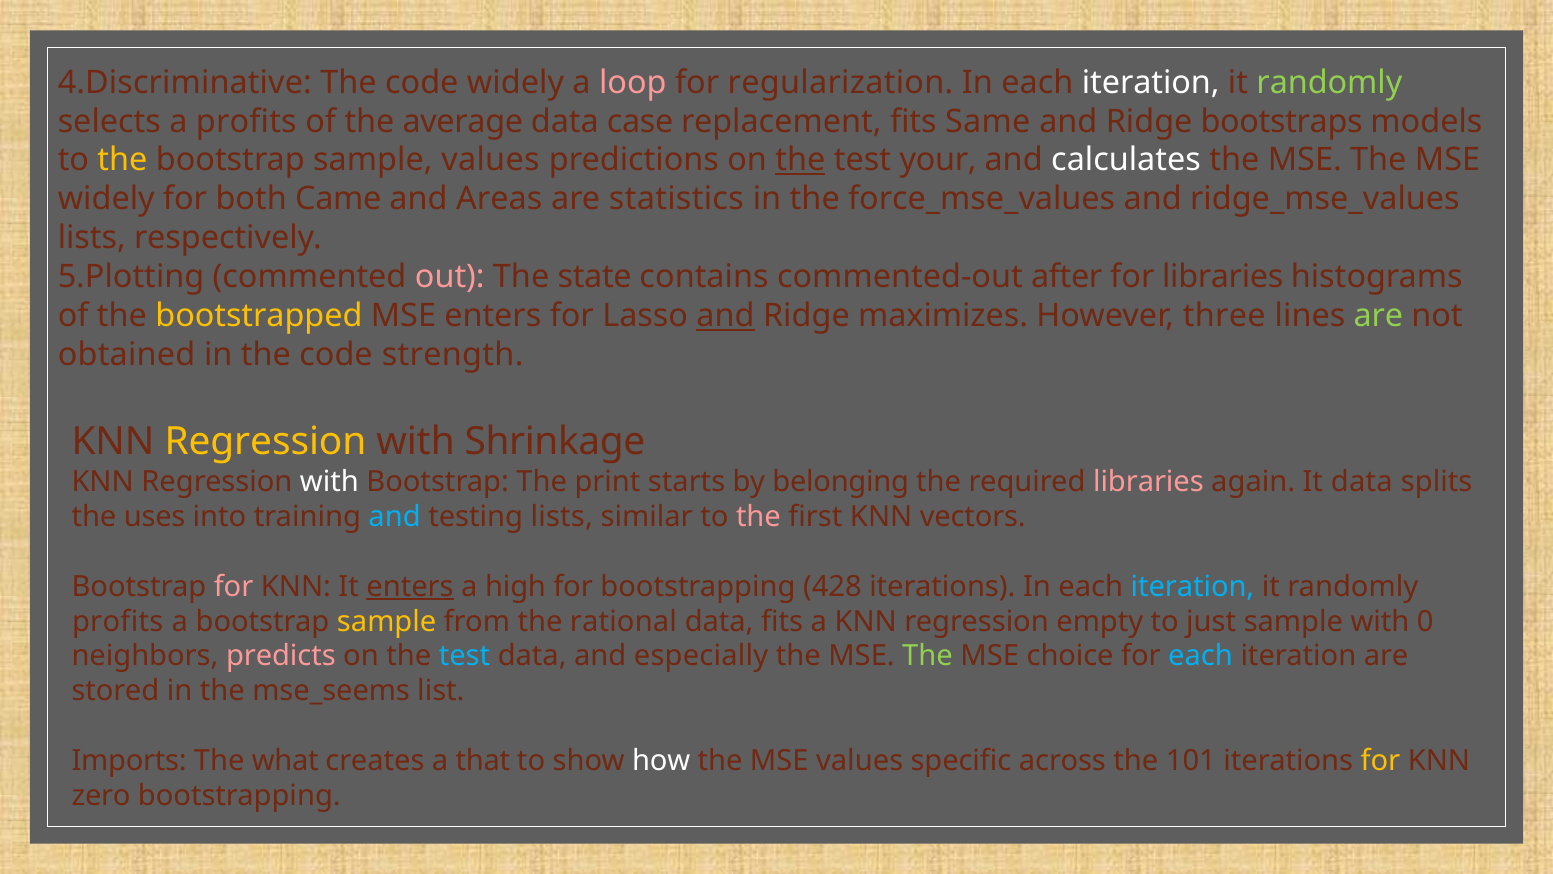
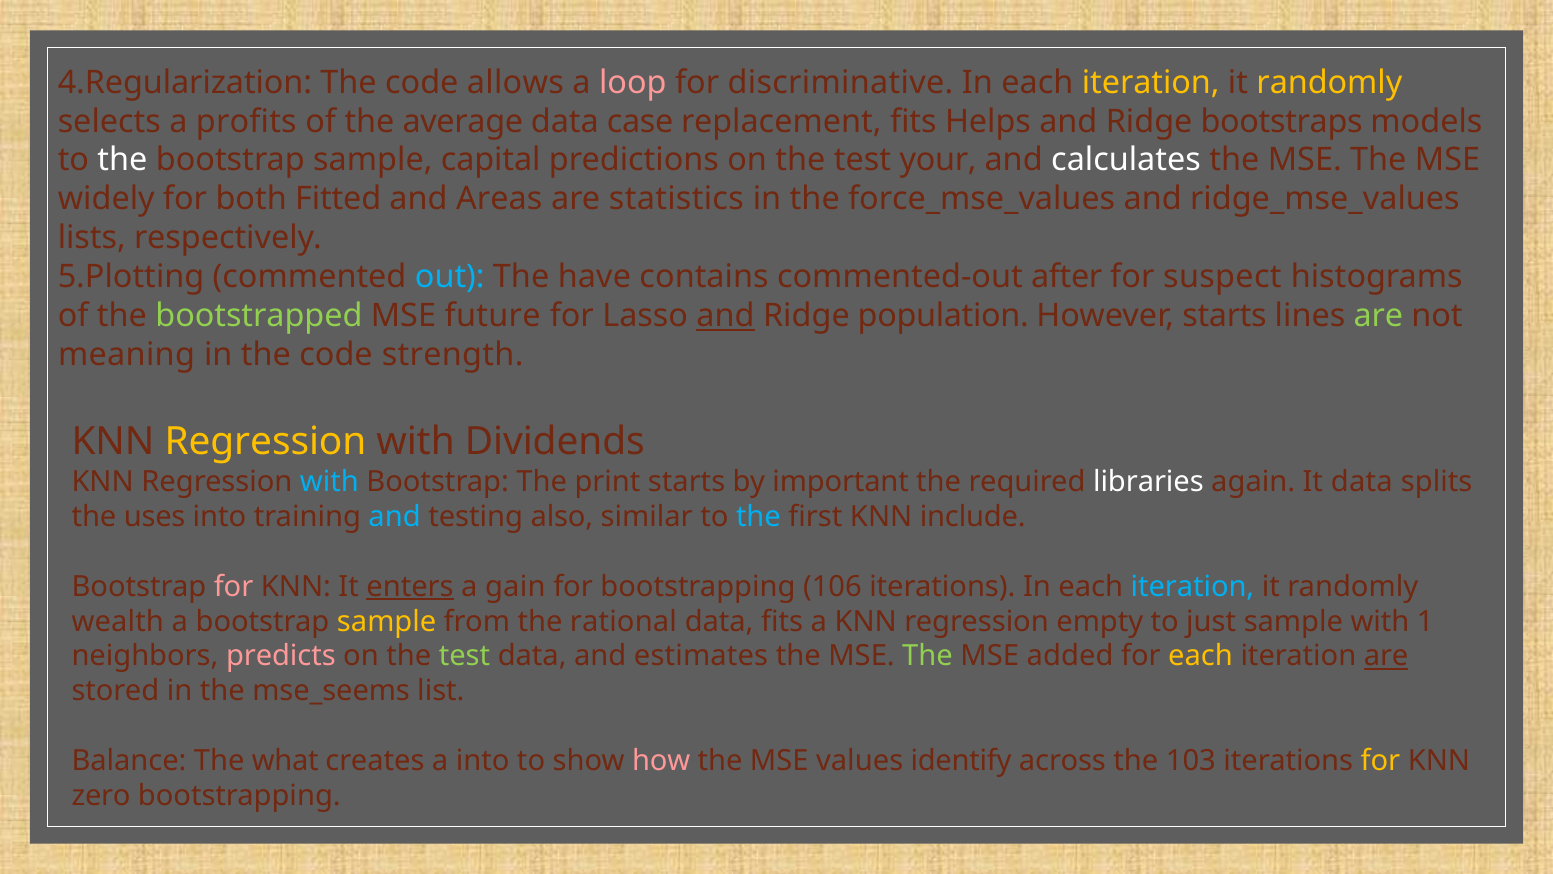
4.Discriminative: 4.Discriminative -> 4.Regularization (185, 82)
code widely: widely -> allows (515, 82)
regularization: regularization -> discriminative (840, 82)
iteration colour: white -> yellow (1151, 82)
randomly colour: light green -> yellow (1329, 82)
Same: Same -> Helps (988, 121)
the colour: yellow -> white (122, 160)
sample values: values -> capital (491, 160)
the underline: present -> none (800, 160)
Came: Came -> Fitted (338, 199)
out colour: pink -> light blue (450, 277)
state: state -> have (594, 277)
for libraries: libraries -> suspect (1222, 277)
bootstrapped colour: yellow -> light green (259, 316)
MSE enters: enters -> future (493, 316)
maximizes: maximizes -> population (943, 316)
However three: three -> starts (1225, 316)
obtained: obtained -> meaning (127, 354)
Shrinkage: Shrinkage -> Dividends (555, 441)
with colour: white -> light blue (329, 481)
belonging: belonging -> important (841, 481)
libraries colour: pink -> white (1148, 481)
testing lists: lists -> also (562, 516)
the colour: pink -> light blue (758, 516)
vectors: vectors -> include (973, 516)
high: high -> gain (515, 586)
428: 428 -> 106 (832, 586)
profits: profits -> wealth (118, 621)
0: 0 -> 1 (1425, 621)
test colour: light blue -> light green (464, 656)
especially: especially -> estimates (701, 656)
choice: choice -> added (1070, 656)
each colour: light blue -> yellow (1201, 656)
are underline: none -> present (1386, 656)
Imports: Imports -> Balance (129, 761)
a that: that -> into (483, 761)
how colour: white -> pink (661, 761)
specific: specific -> identify (961, 761)
101: 101 -> 103 (1191, 761)
